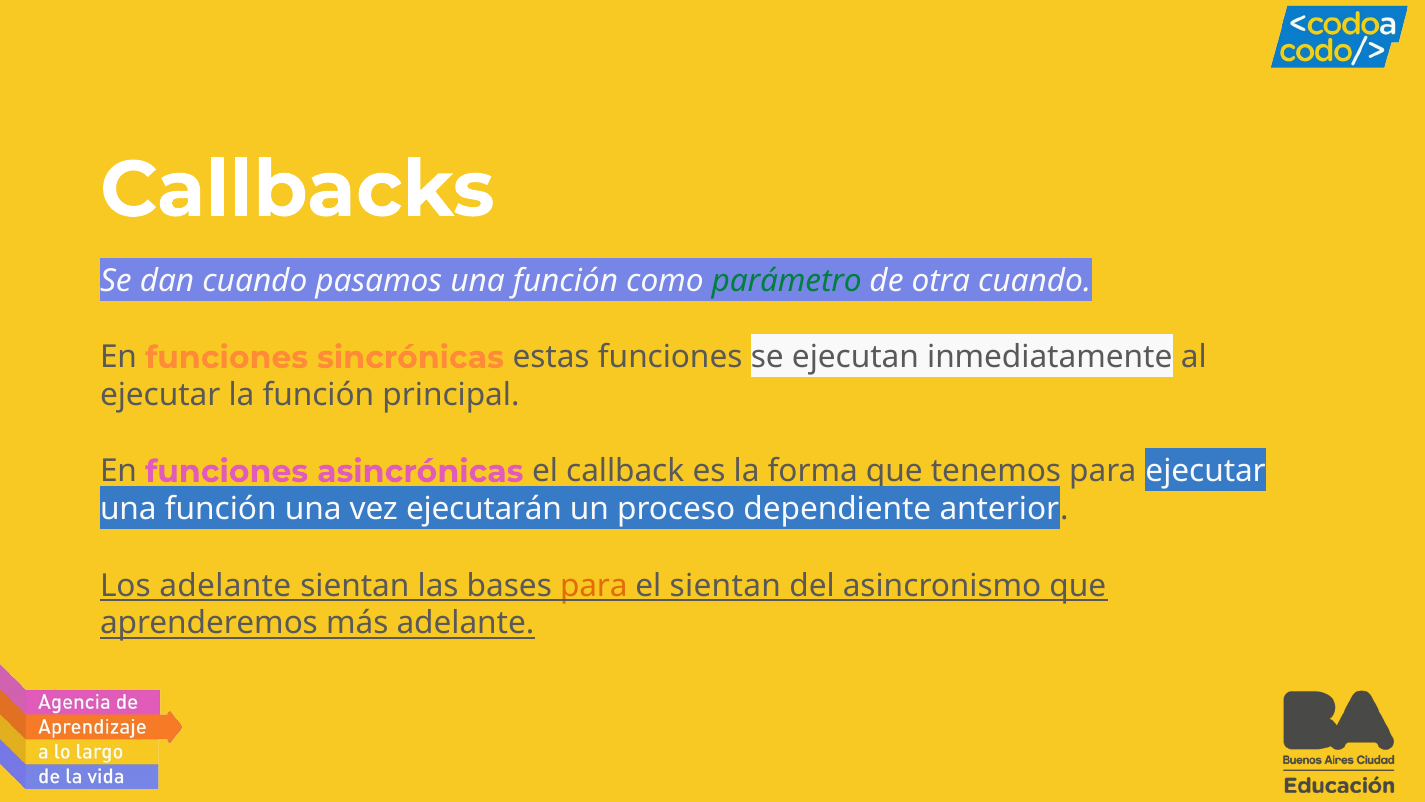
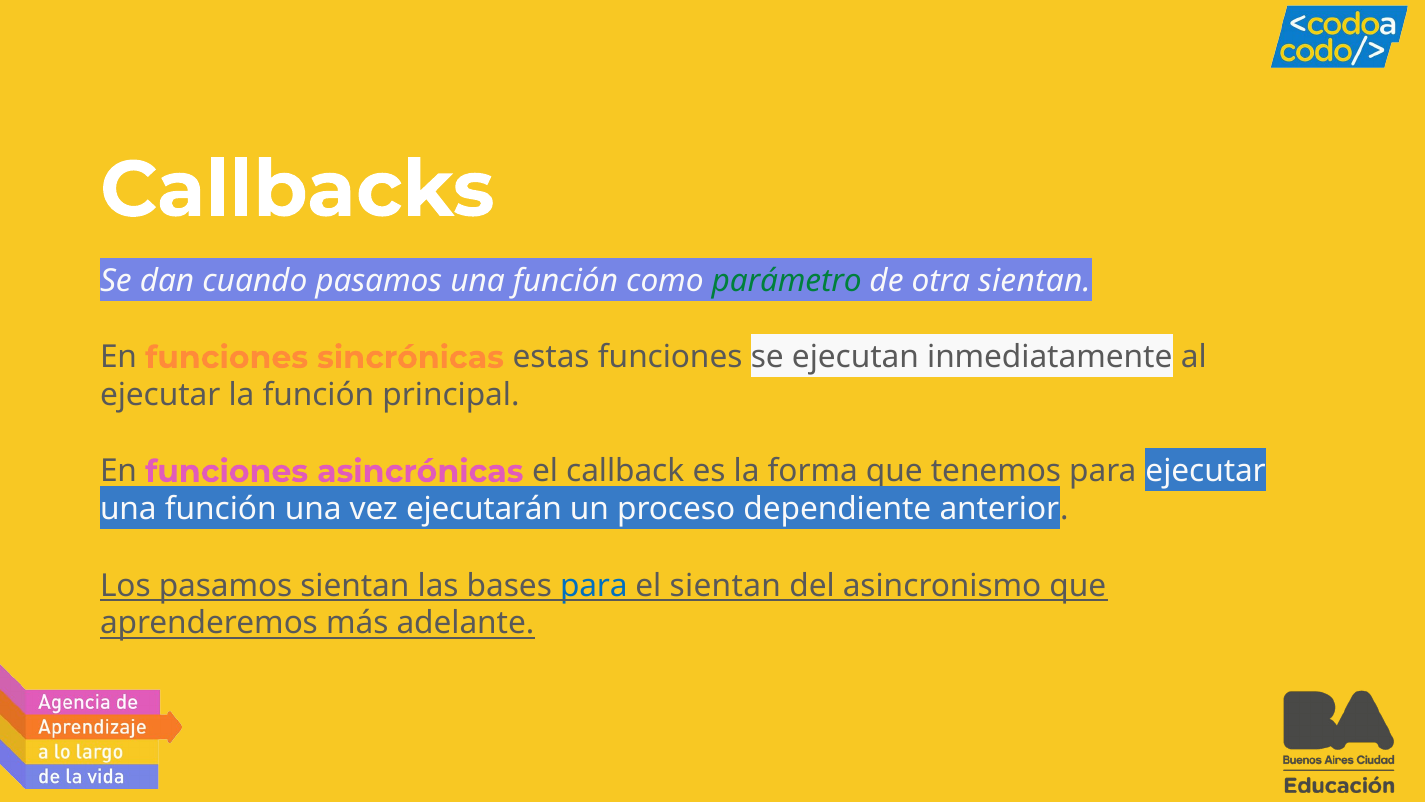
otra cuando: cuando -> sientan (1034, 281)
Los adelante: adelante -> pasamos (226, 585)
para colour: orange -> blue (594, 585)
